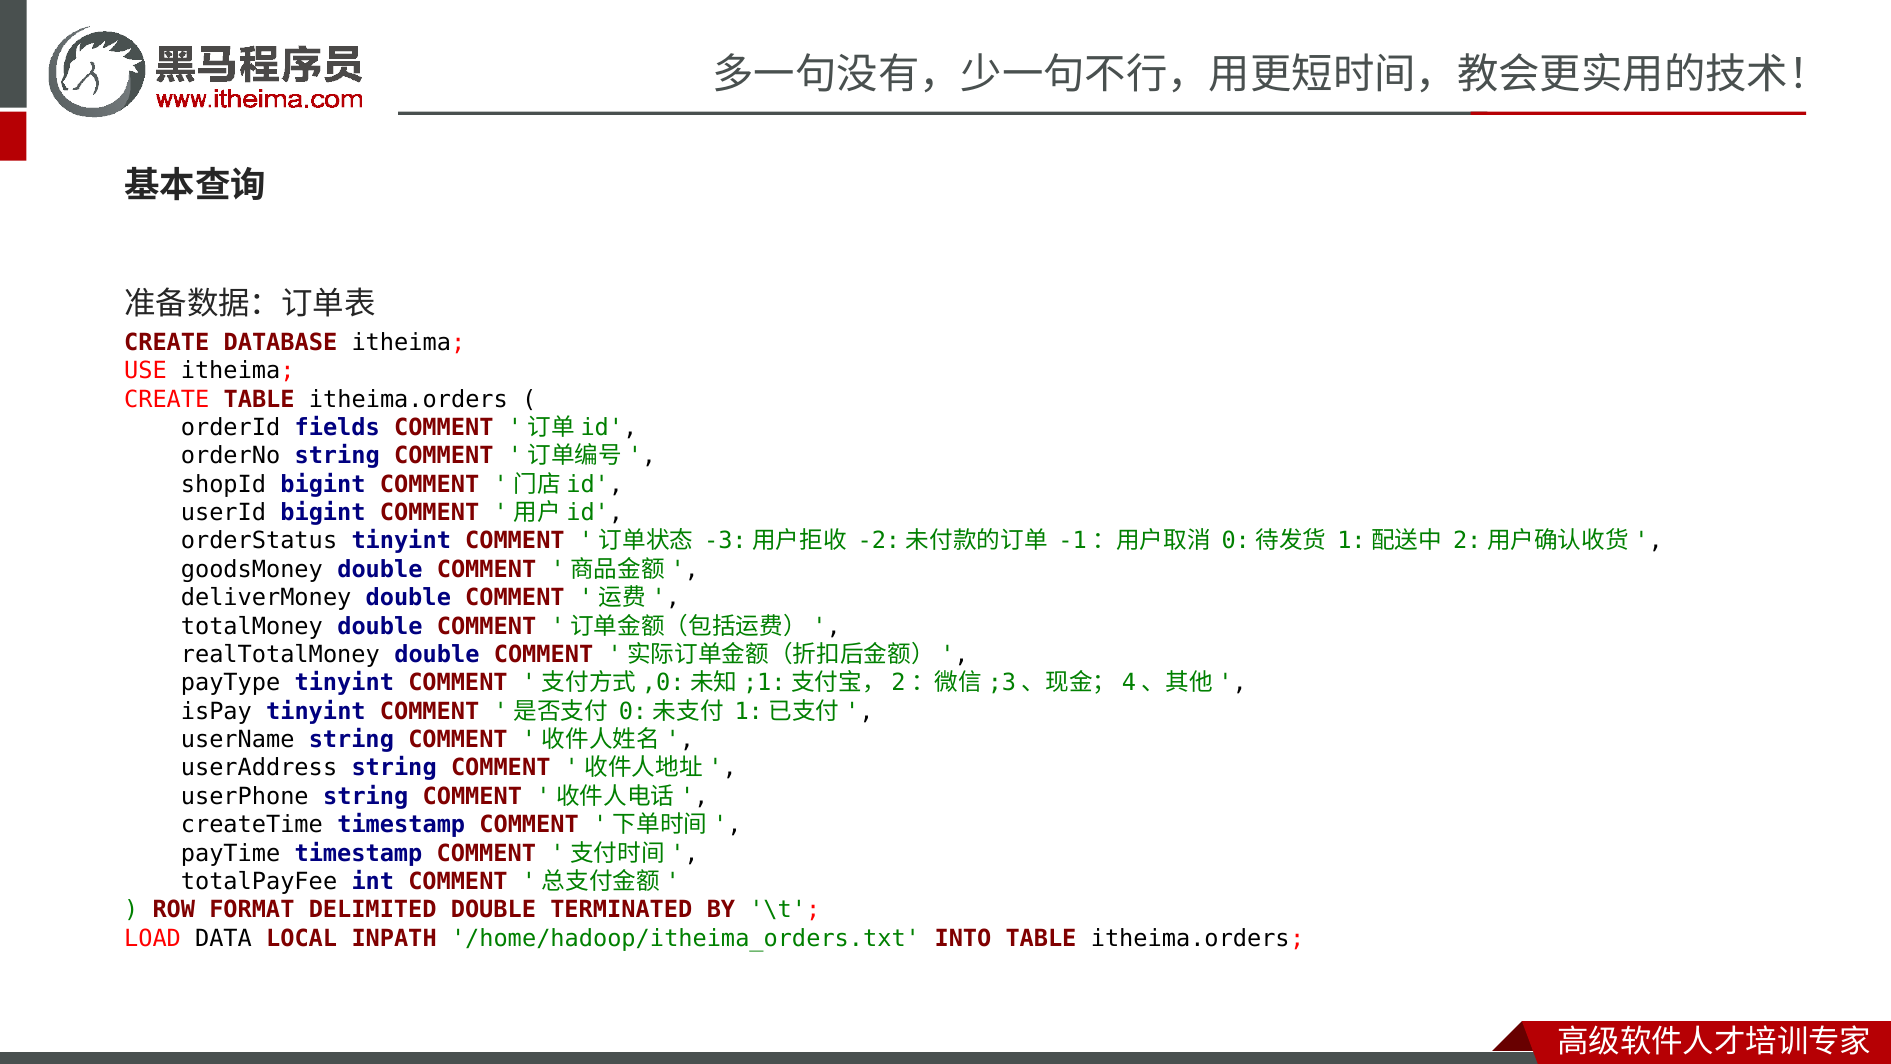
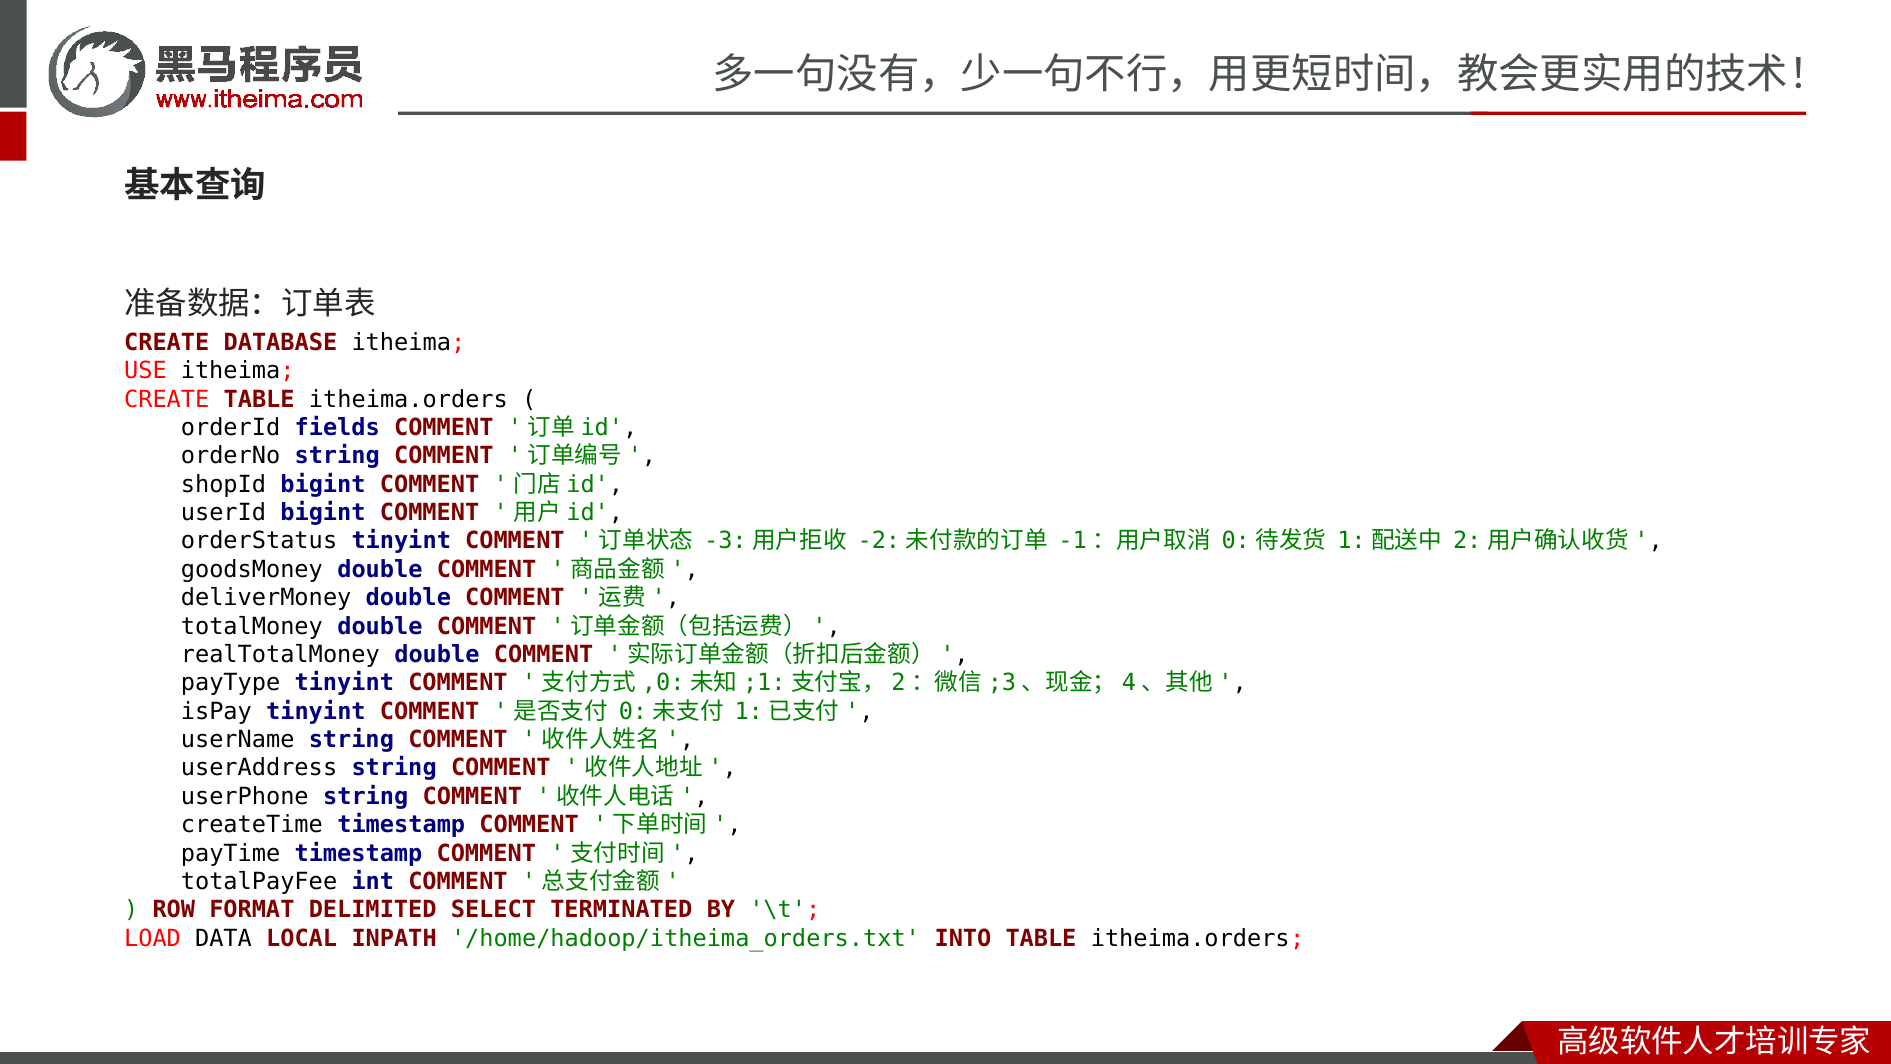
DELIMITED DOUBLE: DOUBLE -> SELECT (493, 910)
